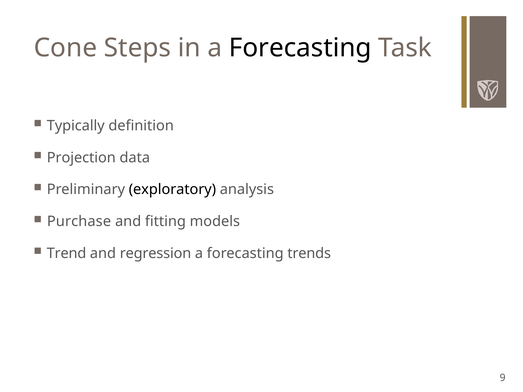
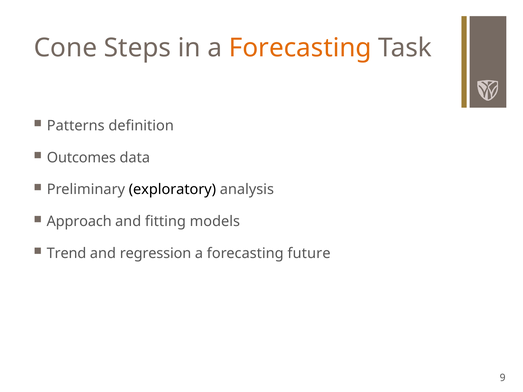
Forecasting colour: black -> orange (300, 48)
Typically: Typically -> Patterns (76, 126)
Projection: Projection -> Outcomes (81, 158)
Purchase: Purchase -> Approach (79, 222)
trends: trends -> future (309, 254)
